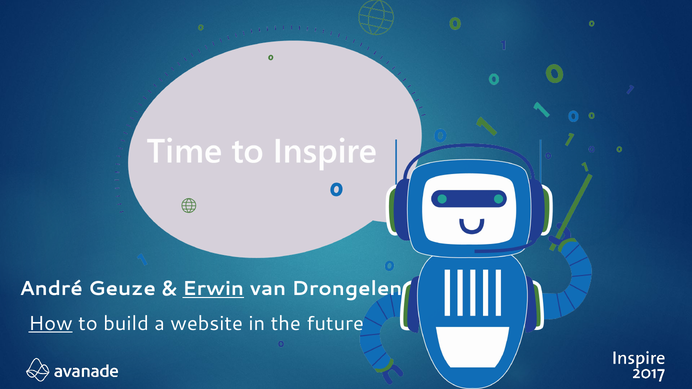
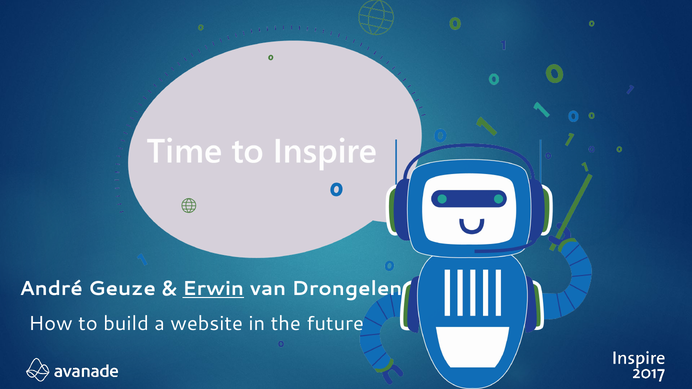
How underline: present -> none (51, 324)
